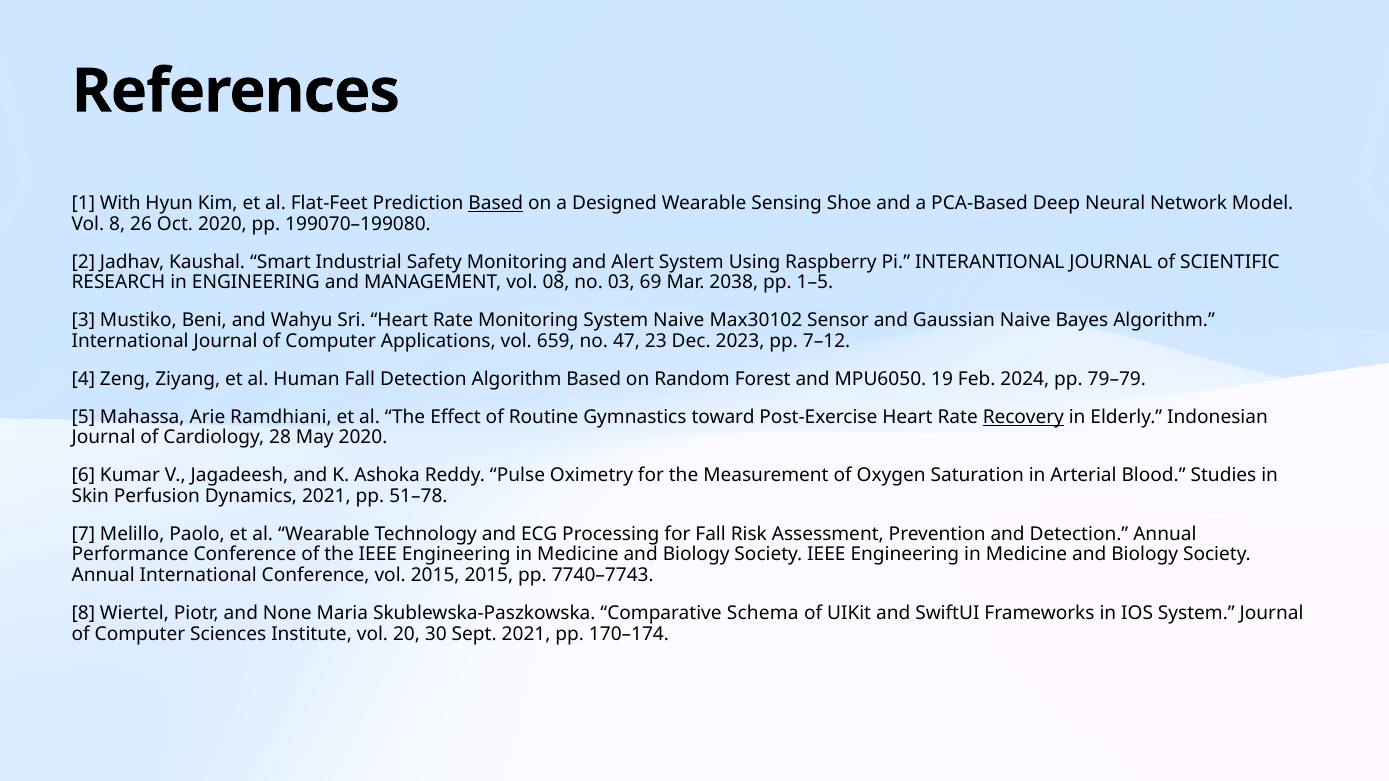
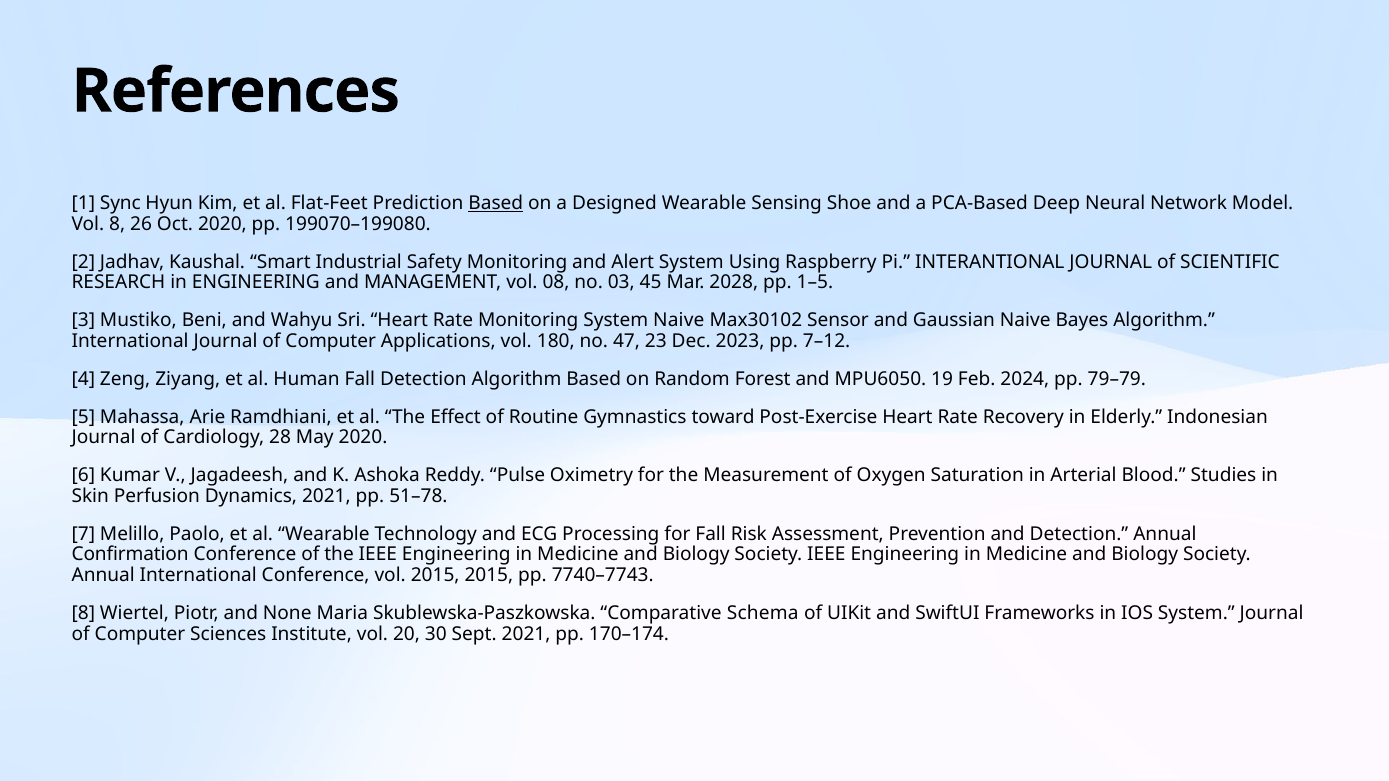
With: With -> Sync (120, 203)
69: 69 -> 45 (651, 283)
2038: 2038 -> 2028 (734, 283)
659: 659 -> 180 (556, 341)
Recovery underline: present -> none (1023, 417)
Performance: Performance -> Confirmation (130, 555)
